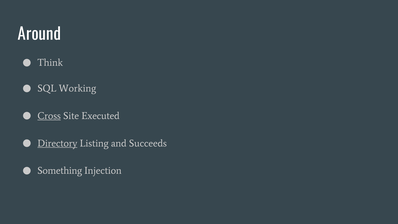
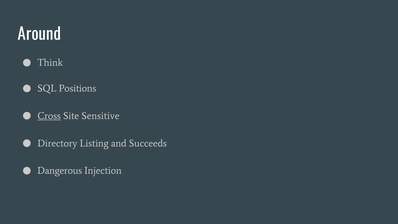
Working: Working -> Positions (77, 88)
Executed: Executed -> Sensitive (100, 116)
Directory underline: present -> none (57, 143)
Something: Something -> Dangerous (60, 171)
